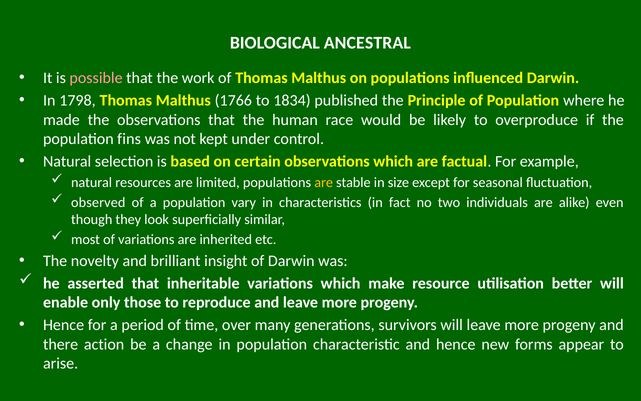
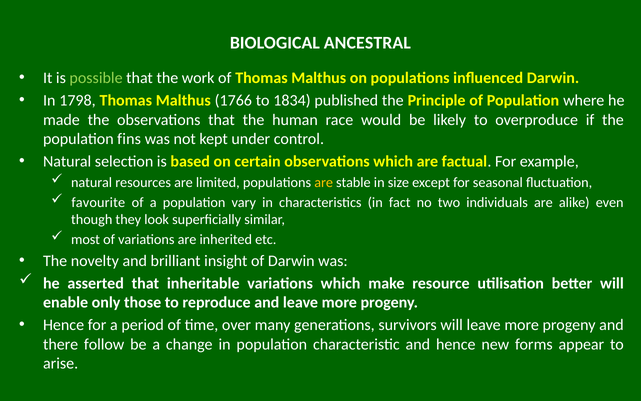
possible colour: pink -> light green (96, 78)
observed: observed -> favourite (98, 202)
action: action -> follow (104, 344)
